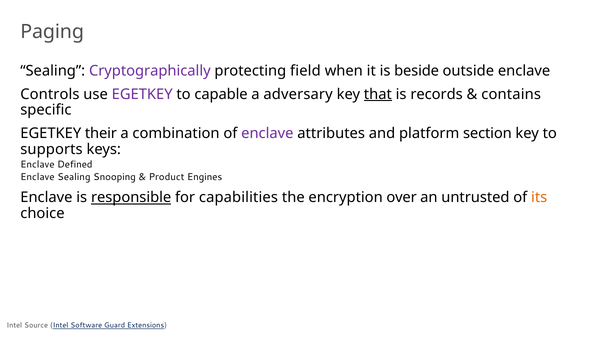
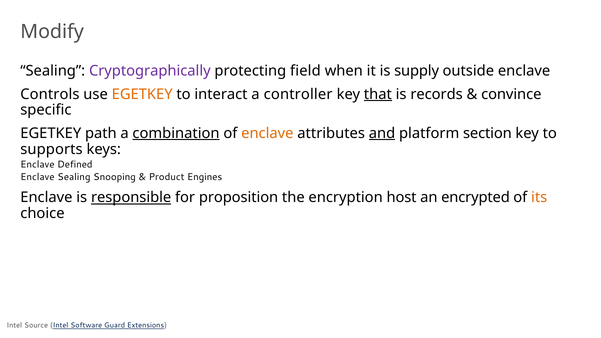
Paging: Paging -> Modify (52, 32)
beside: beside -> supply (417, 71)
EGETKEY colour: purple -> orange (142, 94)
capable: capable -> interact (221, 94)
adversary: adversary -> controller (298, 94)
contains: contains -> convince (511, 94)
their: their -> path (101, 133)
combination underline: none -> present (176, 133)
enclave colour: purple -> orange (267, 133)
and underline: none -> present (382, 133)
capabilities: capabilities -> proposition (239, 198)
over: over -> host (402, 198)
untrusted: untrusted -> encrypted (475, 198)
